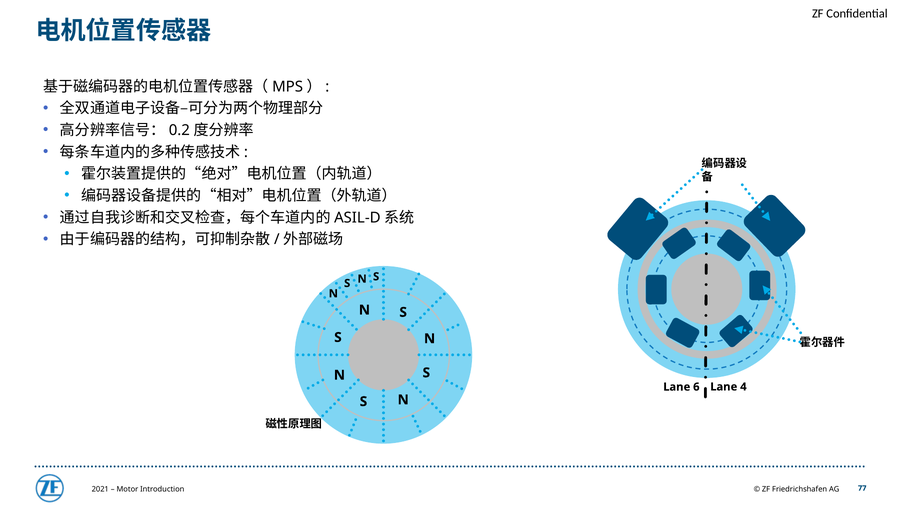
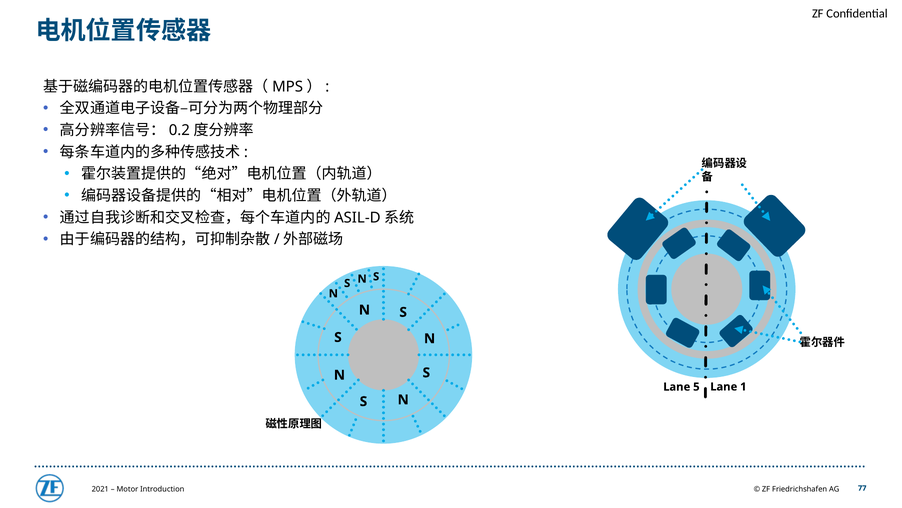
6: 6 -> 5 (696, 386)
4: 4 -> 1 (743, 386)
